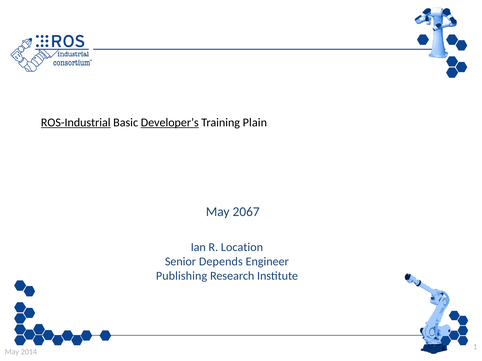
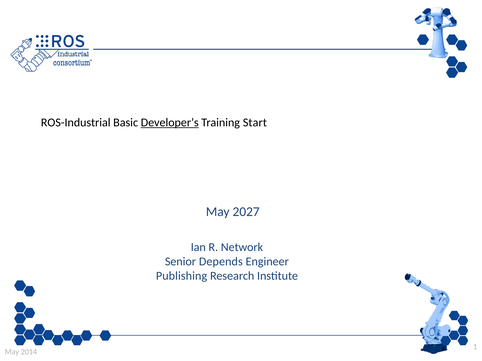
ROS-Industrial underline: present -> none (76, 123)
Plain: Plain -> Start (255, 123)
2067: 2067 -> 2027 (246, 212)
Location: Location -> Network (242, 247)
